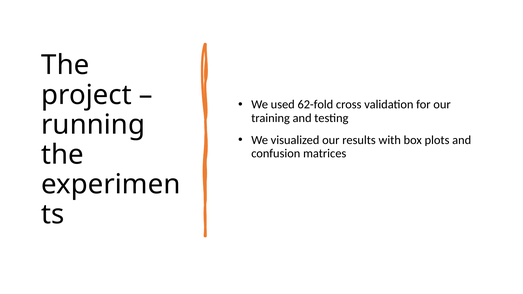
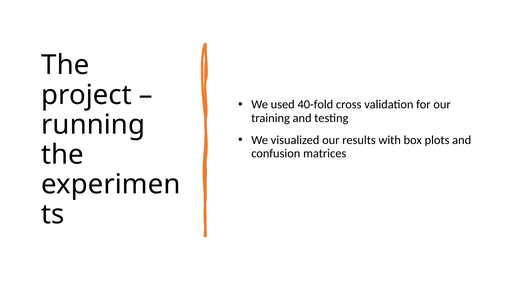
62-fold: 62-fold -> 40-fold (315, 105)
